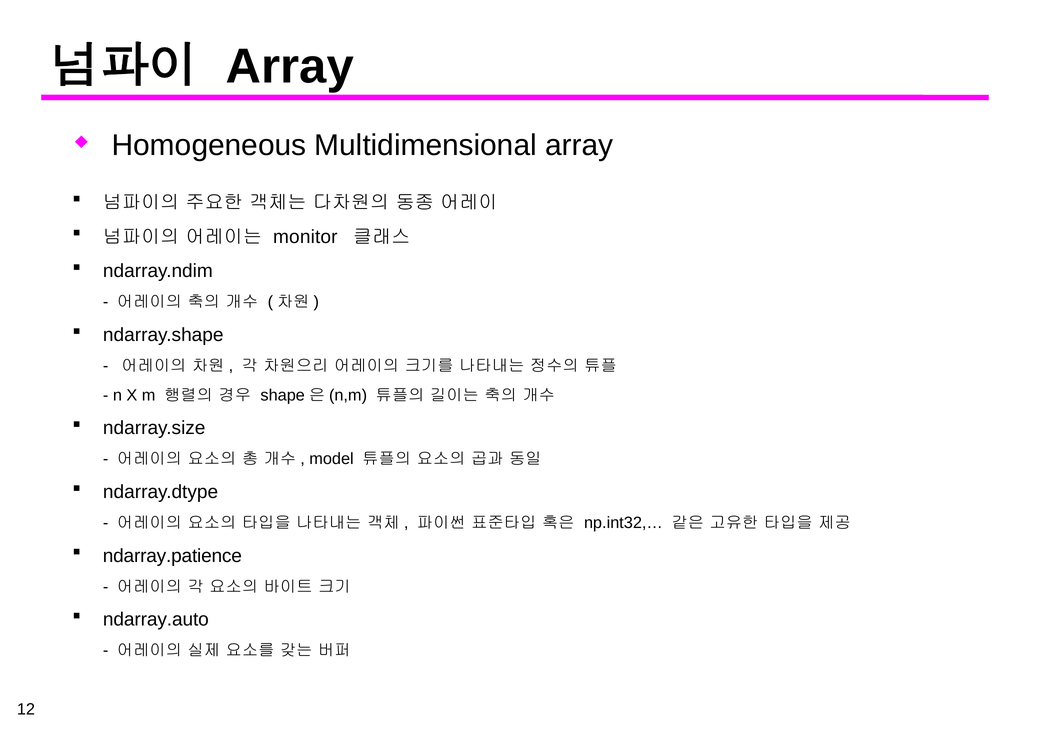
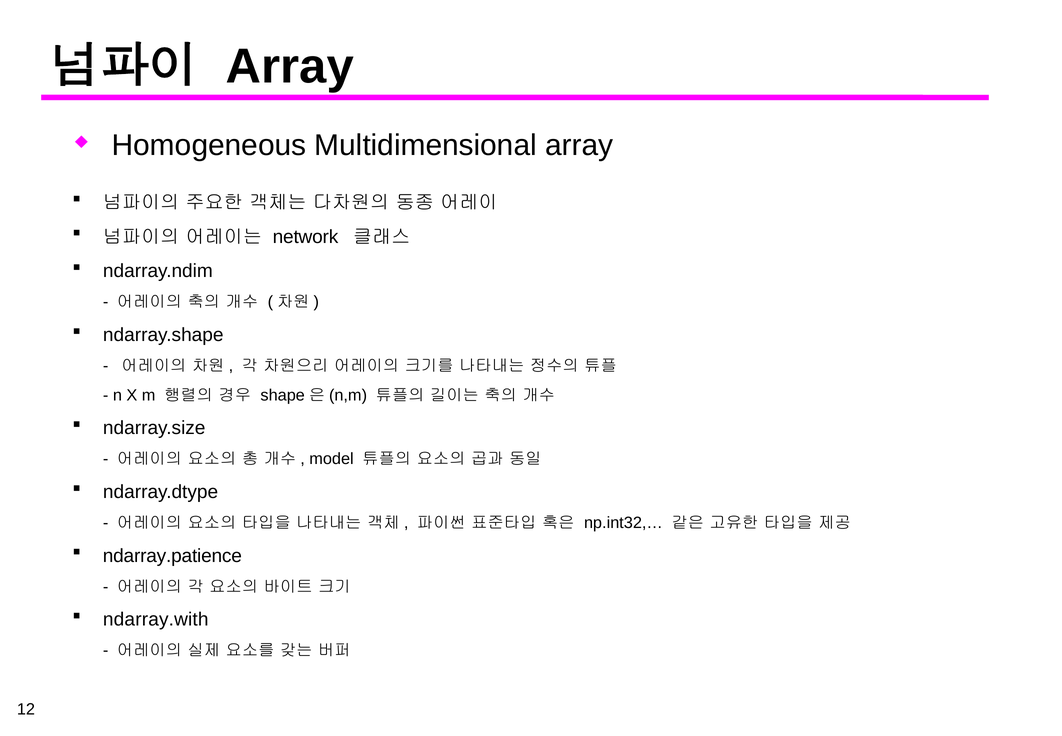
monitor: monitor -> network (306, 237)
ndarray.auto: ndarray.auto -> ndarray.with (156, 619)
